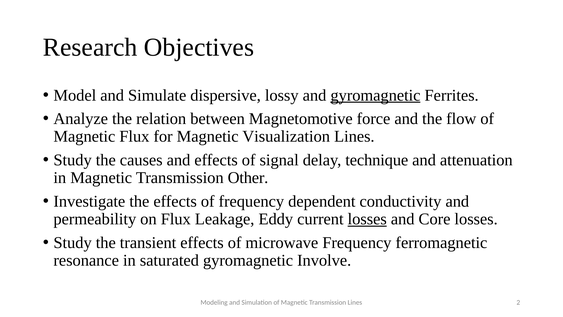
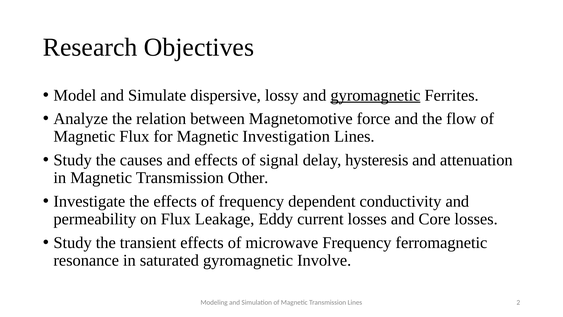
Visualization: Visualization -> Investigation (286, 136)
technique: technique -> hysteresis (377, 160)
losses underline: present -> none (367, 219)
